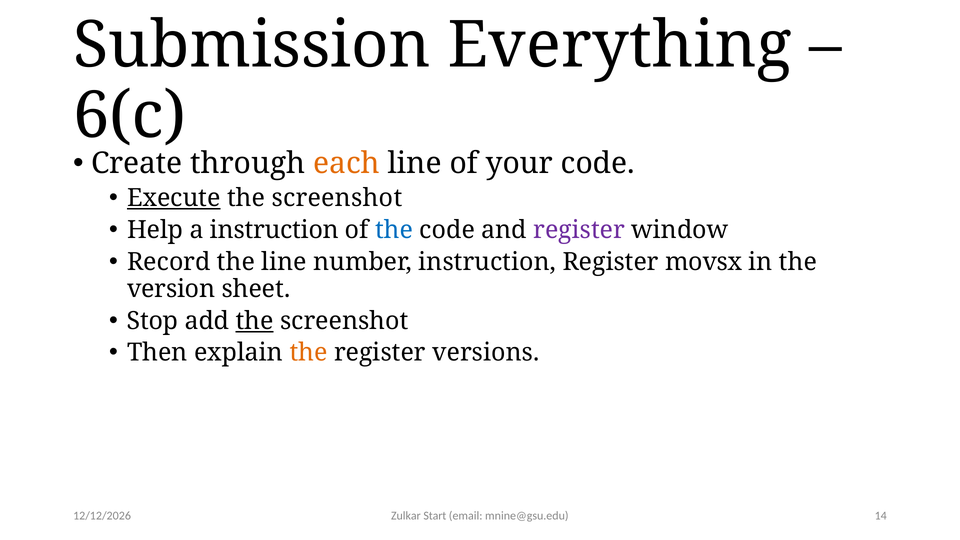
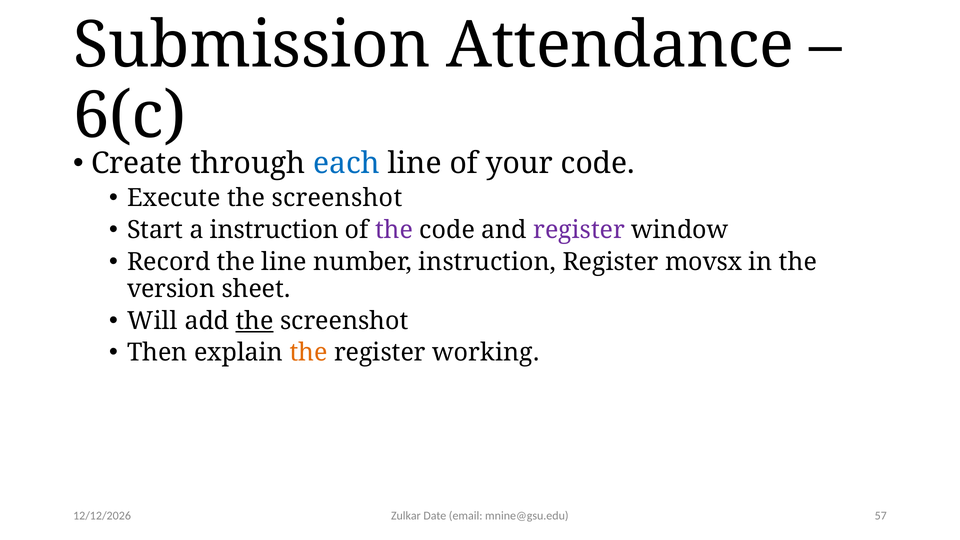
Everything: Everything -> Attendance (620, 45)
each colour: orange -> blue (346, 163)
Execute underline: present -> none (174, 198)
Help: Help -> Start (155, 230)
the colour: blue -> purple (394, 230)
Stop: Stop -> Will (152, 321)
versions: versions -> working (486, 353)
Start: Start -> Date (435, 516)
14: 14 -> 57 (881, 516)
